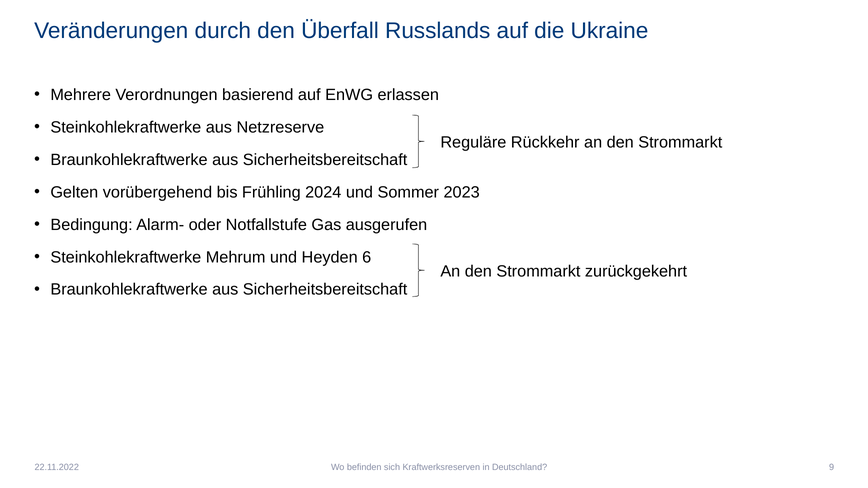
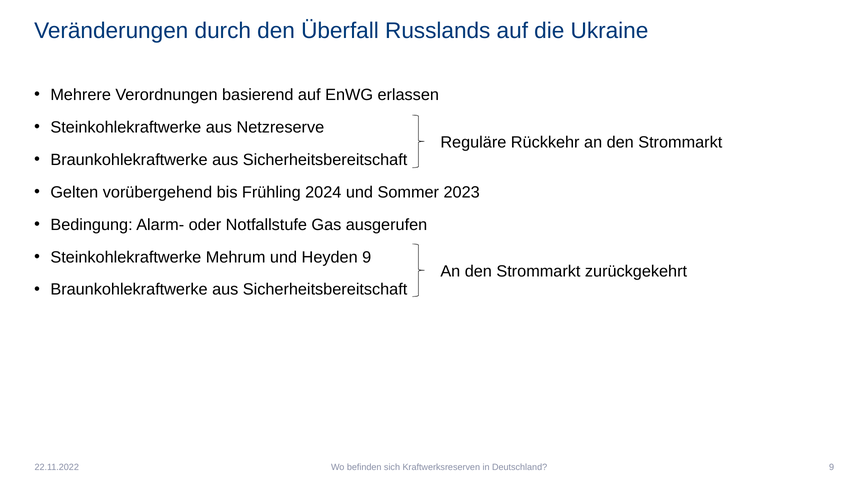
Heyden 6: 6 -> 9 (367, 257)
